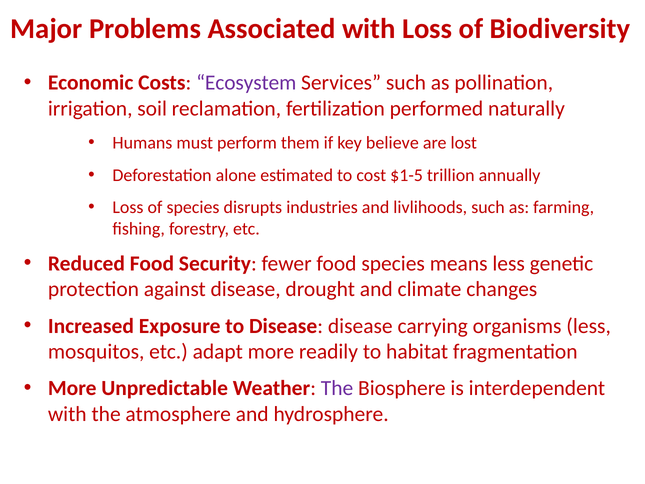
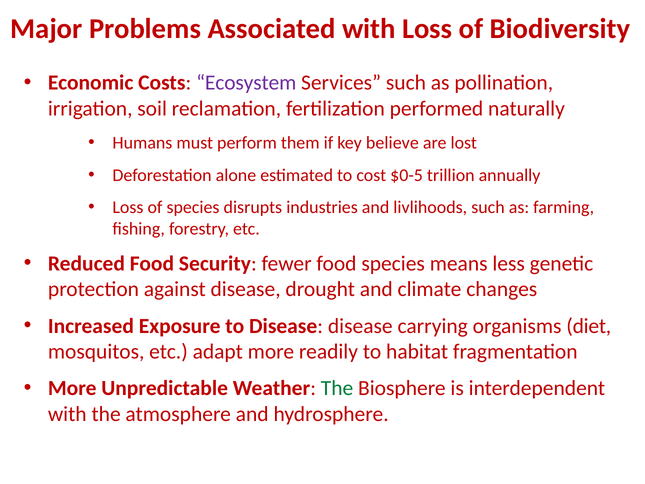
$1-5: $1-5 -> $0-5 (407, 175)
organisms less: less -> diet (589, 326)
The colour: purple -> green (337, 388)
